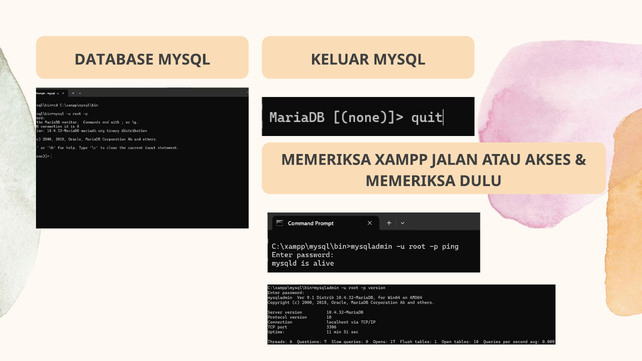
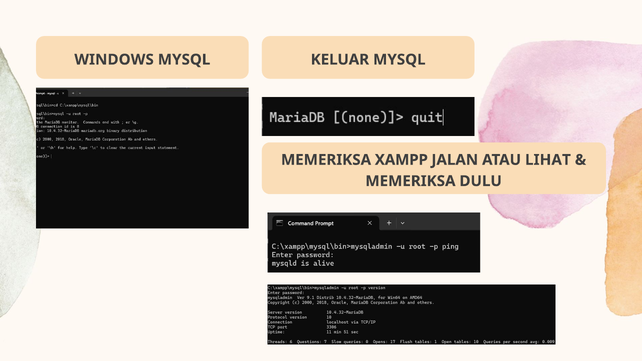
DATABASE: DATABASE -> WINDOWS (114, 60)
AKSES: AKSES -> LIHAT (548, 160)
